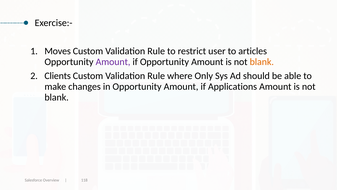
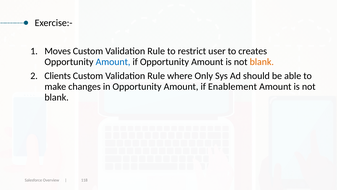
articles: articles -> creates (253, 51)
Amount colour: purple -> blue (113, 62)
Applications: Applications -> Enablement (232, 86)
